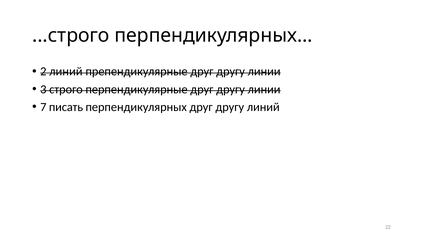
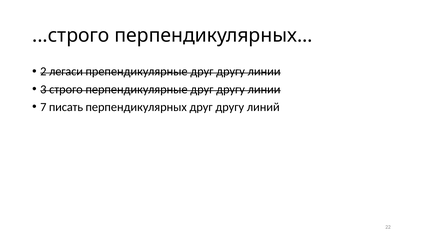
2 линий: линий -> легаси (66, 72)
